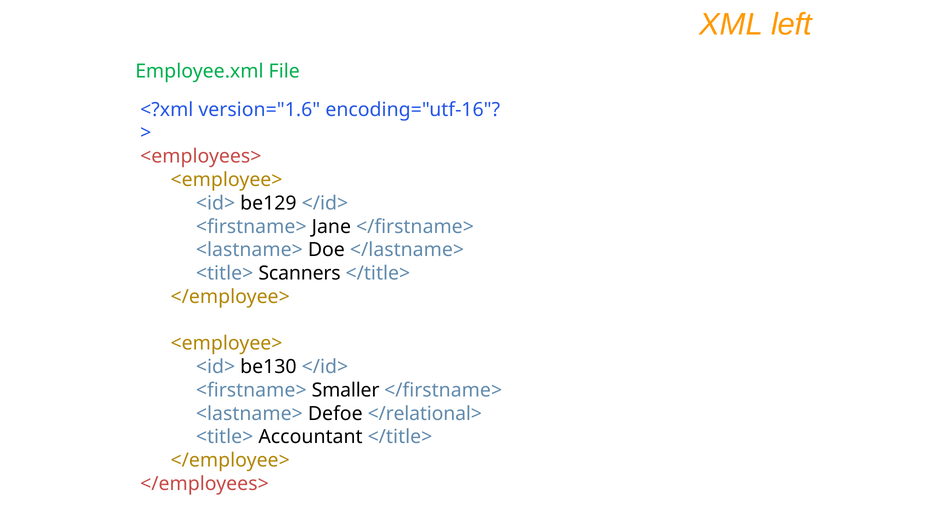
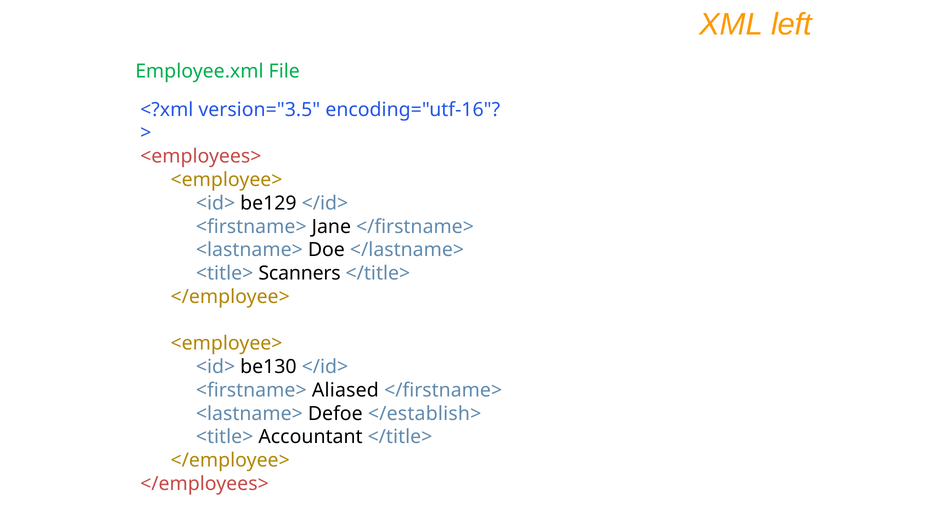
version="1.6: version="1.6 -> version="3.5 (259, 110)
Smaller: Smaller -> Aliased (345, 390)
</relational>: </relational> -> </establish> (425, 414)
